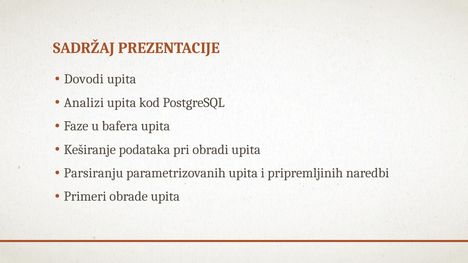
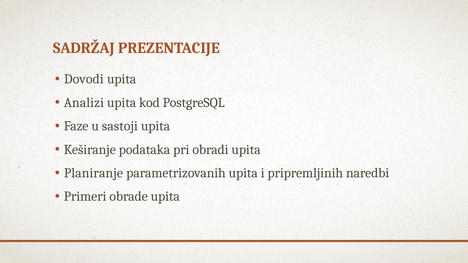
bafera: bafera -> sastoji (120, 126)
Parsiranju: Parsiranju -> Planiranje (93, 173)
